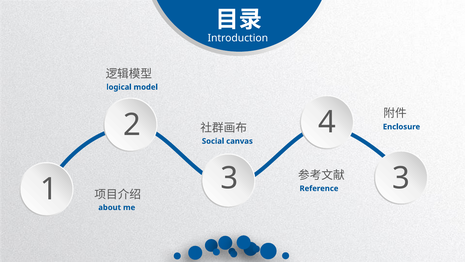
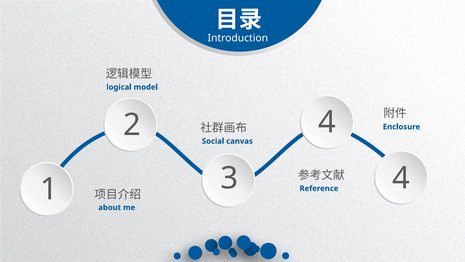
3 3: 3 -> 4 (401, 178)
